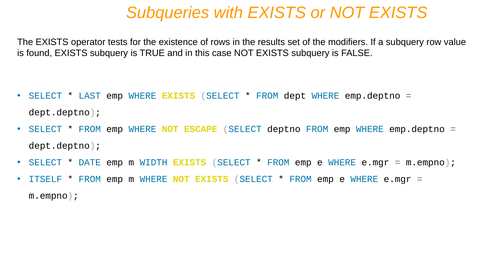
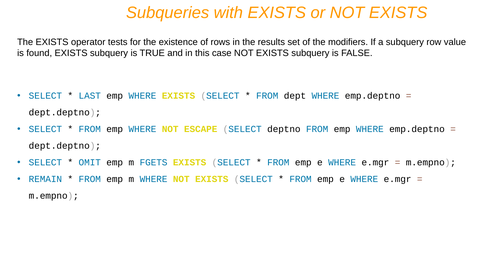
DATE: DATE -> OMIT (90, 162)
WIDTH: WIDTH -> FGETS (154, 162)
ITSELF: ITSELF -> REMAIN (45, 179)
